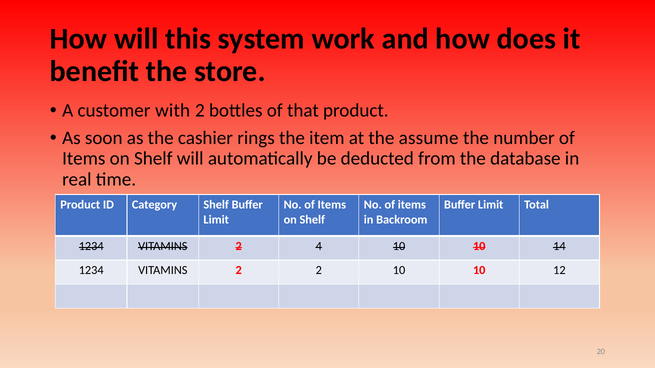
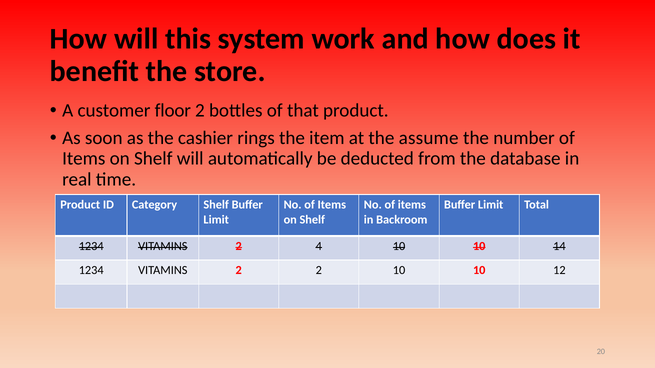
with: with -> floor (173, 111)
